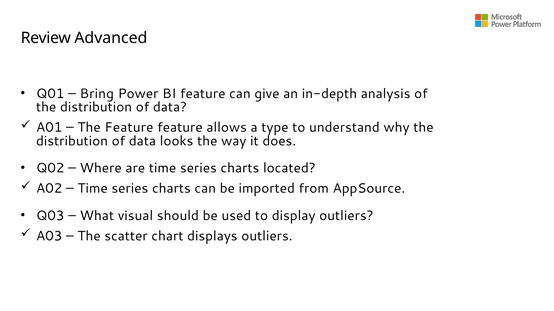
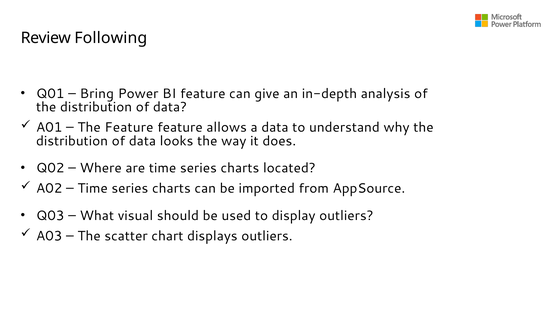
Advanced: Advanced -> Following (111, 38)
a type: type -> data (275, 128)
